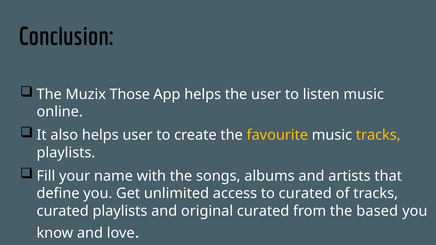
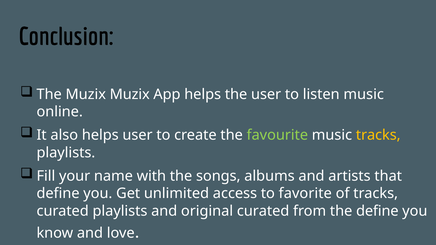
Muzix Those: Those -> Muzix (130, 94)
favourite colour: yellow -> light green (277, 135)
to curated: curated -> favorite (305, 194)
the based: based -> define (377, 211)
